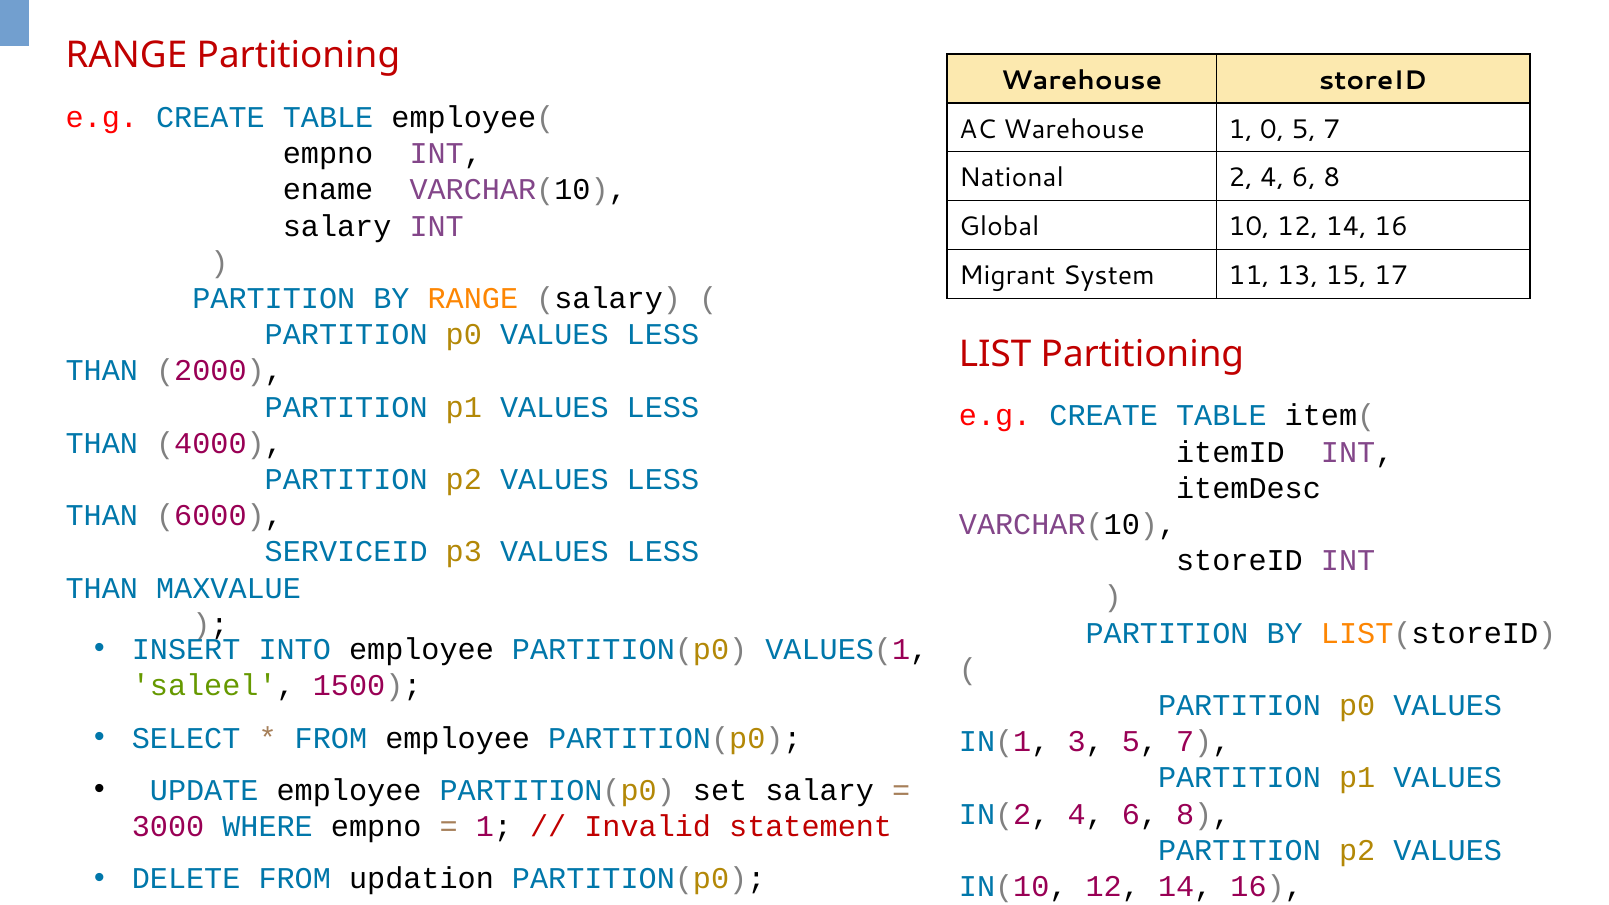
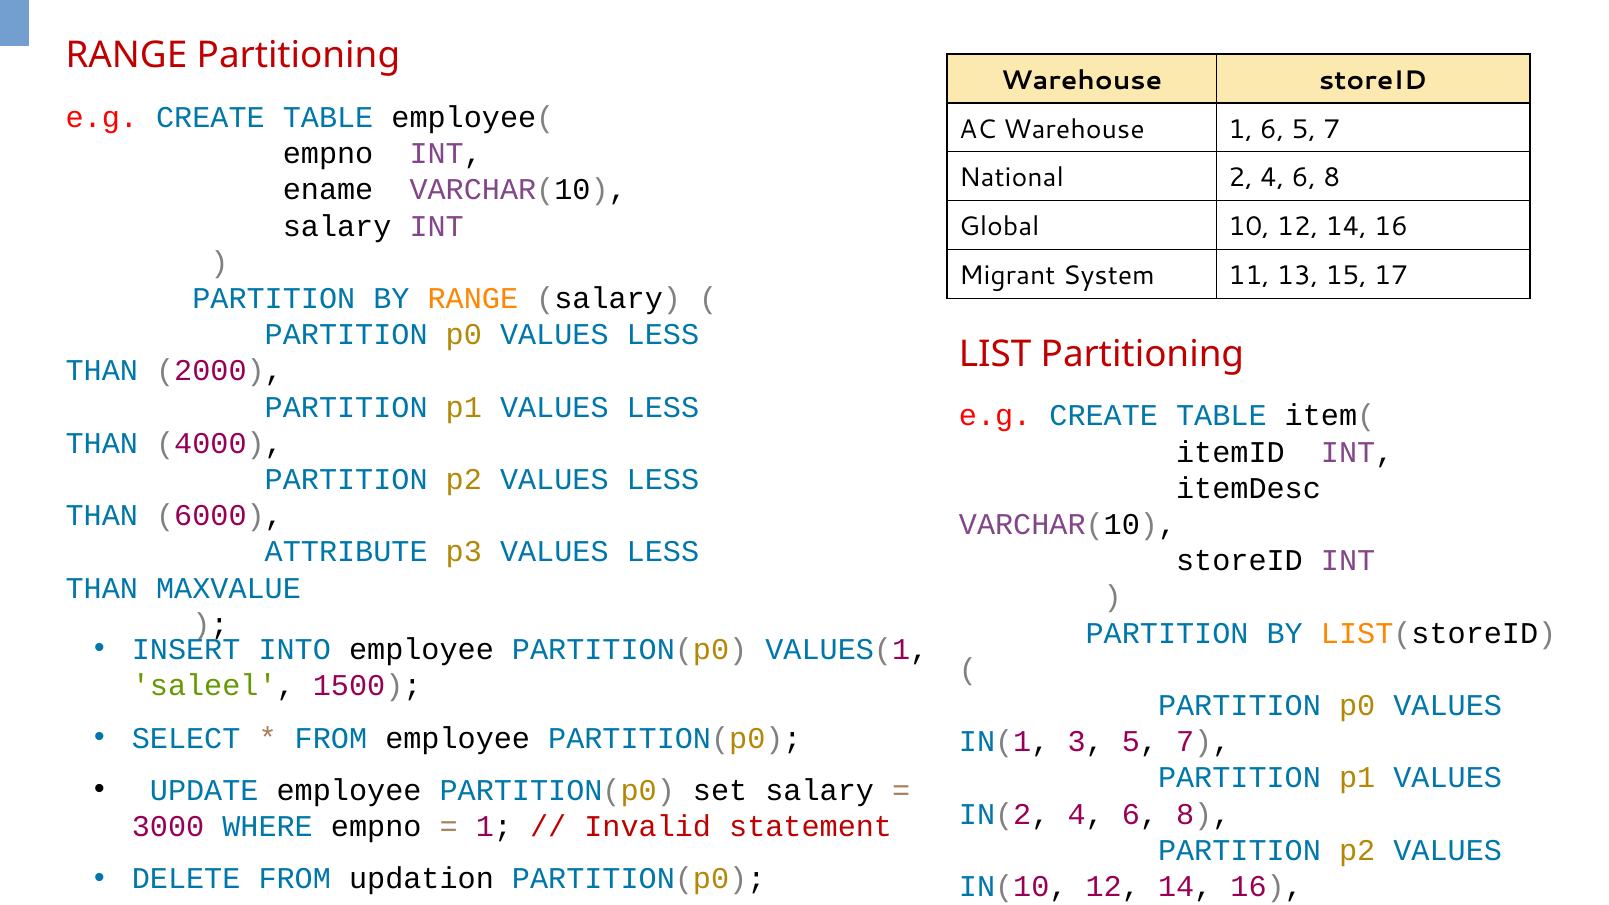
1 0: 0 -> 6 (1272, 129)
SERVICEID: SERVICEID -> ATTRIBUTE (346, 552)
